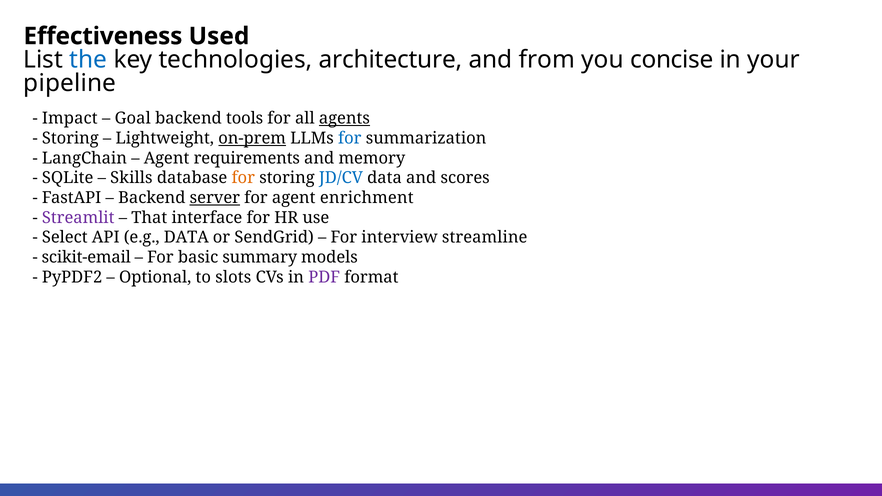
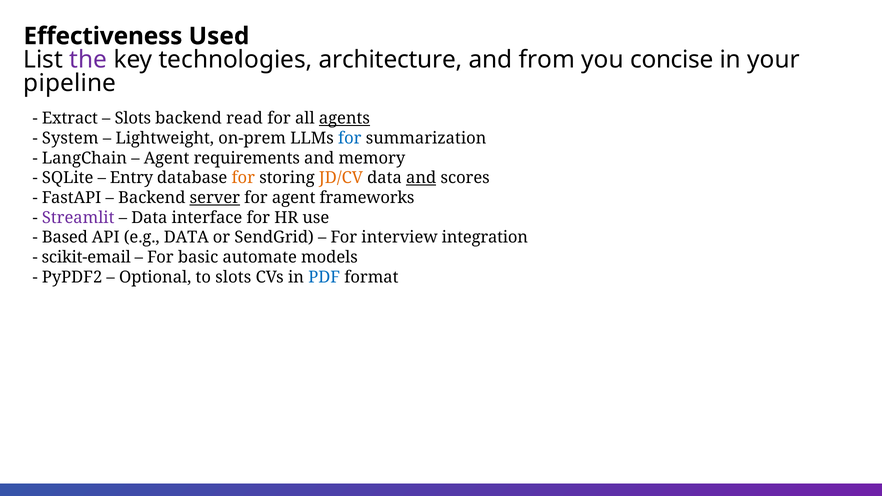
the colour: blue -> purple (88, 60)
Impact: Impact -> Extract (70, 118)
Goal: Goal -> Slots (133, 118)
tools: tools -> read (244, 118)
Storing: Storing -> System (70, 138)
on-prem underline: present -> none (252, 138)
Skills: Skills -> Entry (132, 178)
JD/CV colour: blue -> orange (341, 178)
and underline: none -> present (421, 178)
enrichment: enrichment -> frameworks (367, 198)
That: That -> Data (149, 218)
Select: Select -> Based (65, 238)
streamline: streamline -> integration (485, 238)
summary: summary -> automate (260, 257)
PDF colour: purple -> blue (324, 277)
